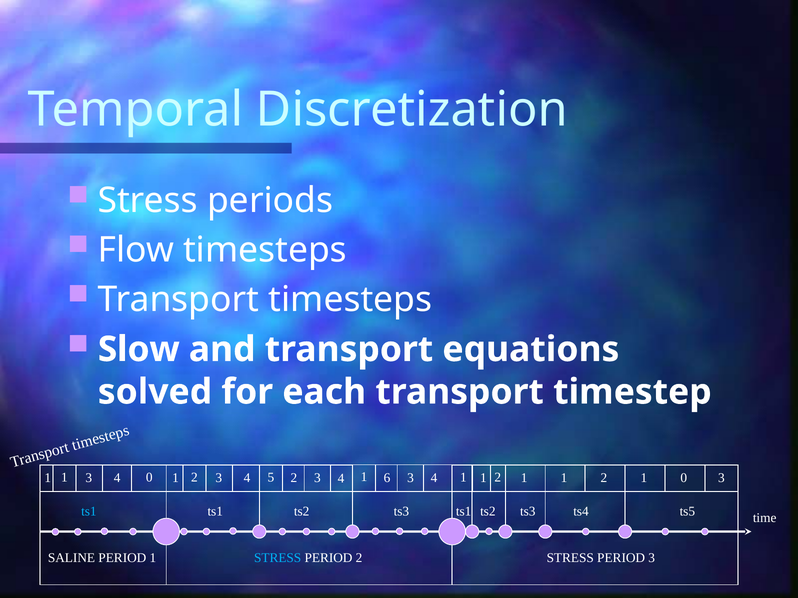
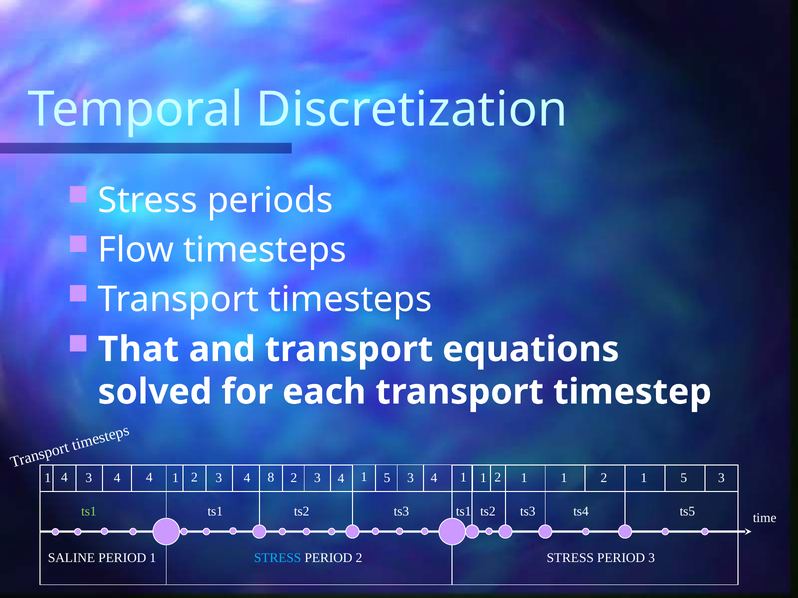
Slow: Slow -> That (138, 350)
2 1 0: 0 -> 5 (684, 478)
1: 1 -> 4 (64, 478)
4 0: 0 -> 4 (149, 478)
5: 5 -> 8 (271, 478)
3 1 6: 6 -> 5 (387, 478)
ts1 colour: light blue -> light green (89, 512)
